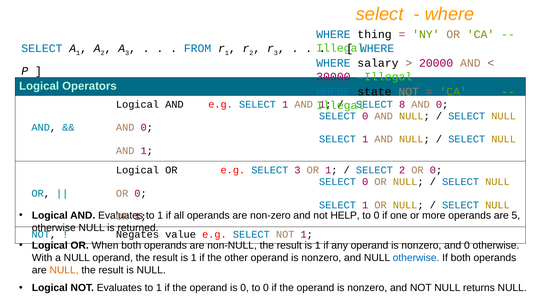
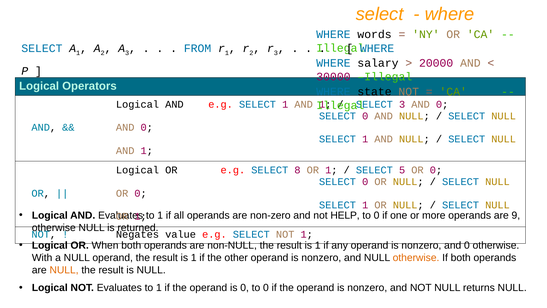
thing: thing -> words (375, 34)
SELECT 8: 8 -> 3 (402, 104)
SELECT 3: 3 -> 8 (297, 170)
SELECT 2: 2 -> 5 (402, 170)
5: 5 -> 9 (516, 215)
otherwise colour: blue -> orange (416, 257)
